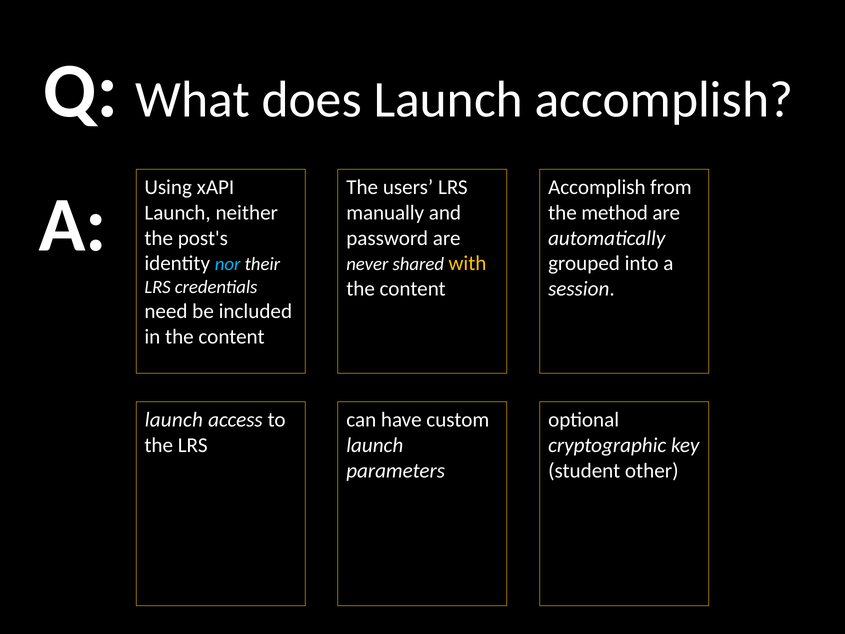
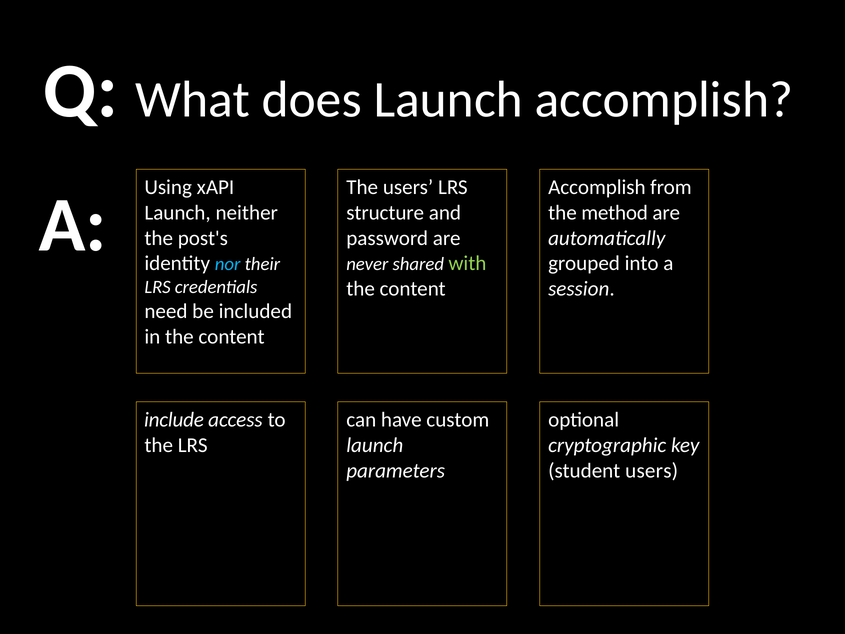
manually: manually -> structure (385, 213)
with colour: yellow -> light green (467, 263)
launch: launch -> include (174, 420)
student other: other -> users (652, 470)
